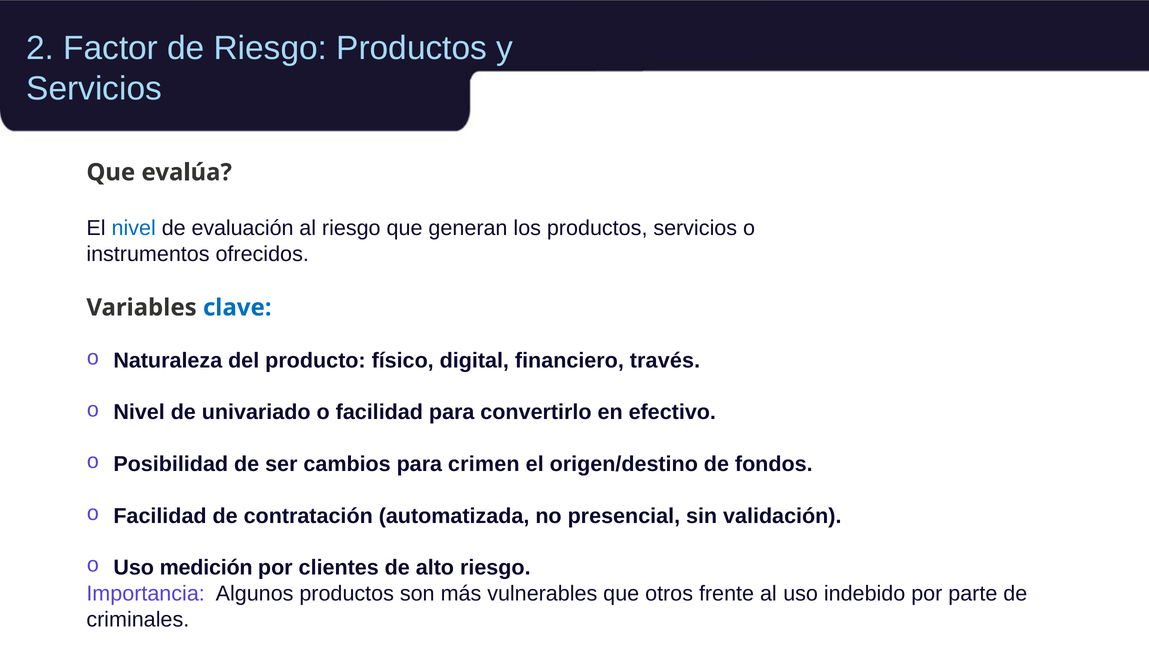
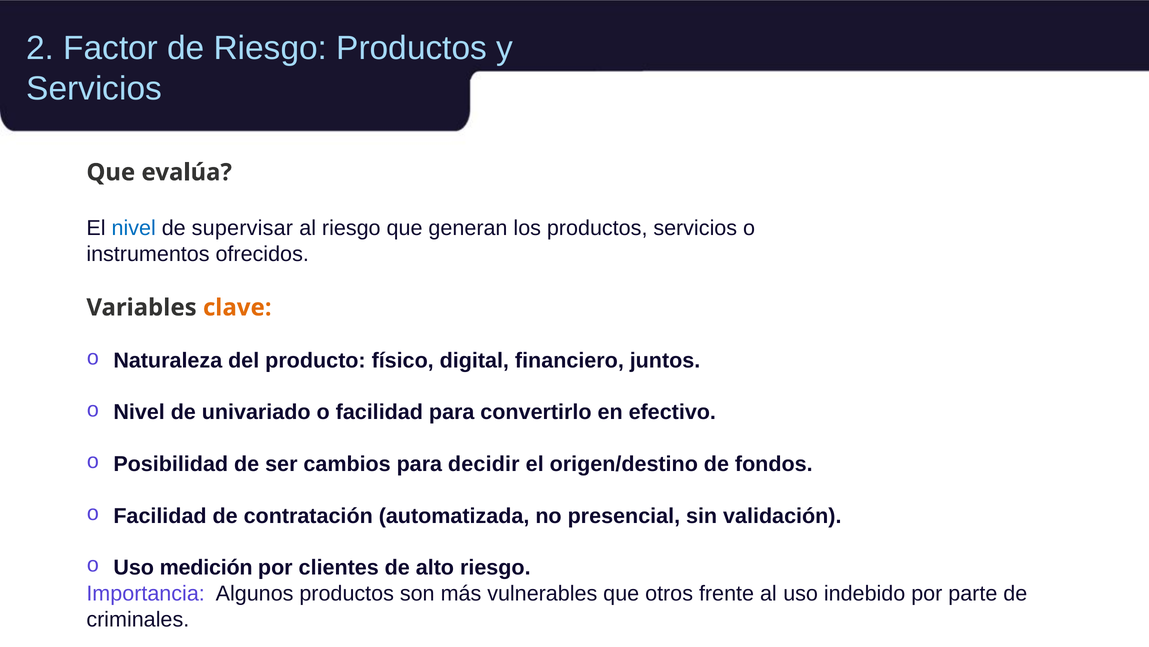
evaluación: evaluación -> supervisar (242, 228)
clave colour: blue -> orange (237, 307)
través: través -> juntos (665, 360)
crimen: crimen -> decidir (484, 464)
